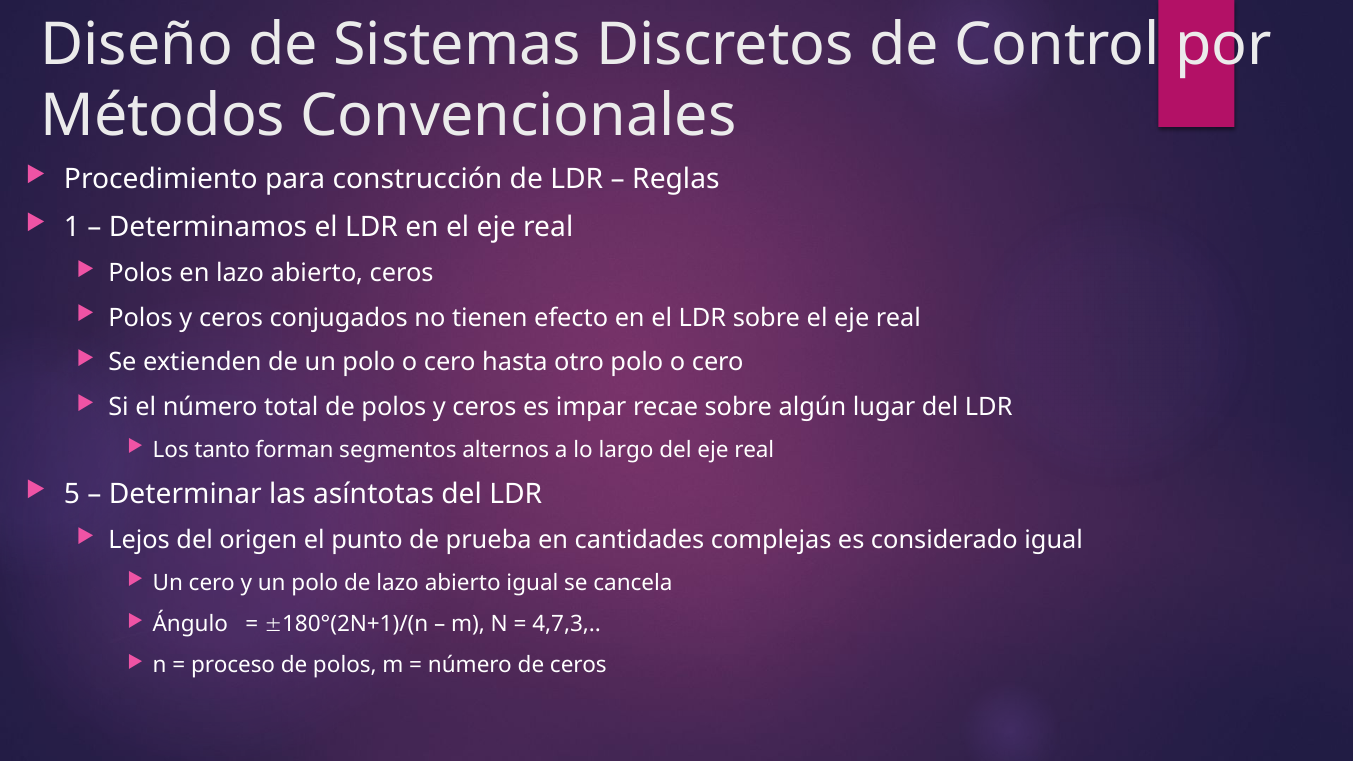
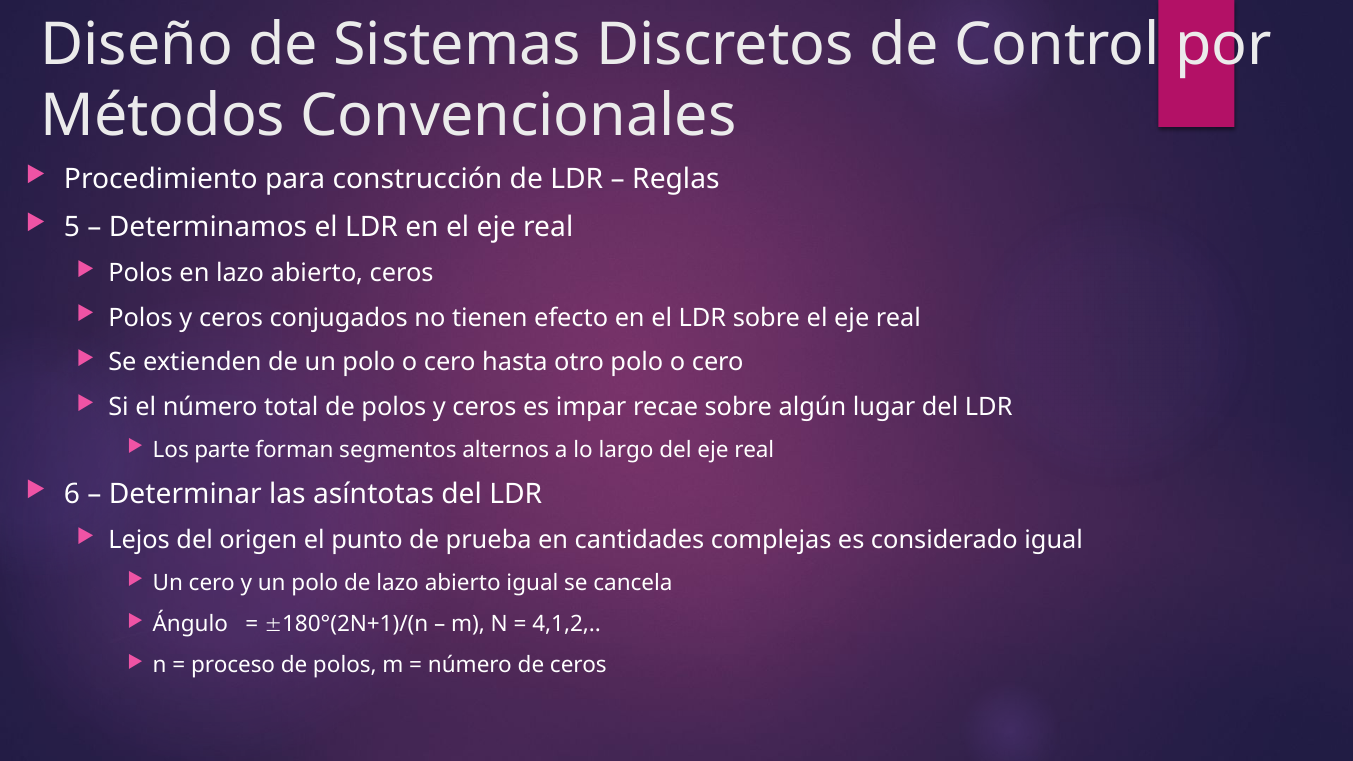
1: 1 -> 5 (72, 227)
tanto: tanto -> parte (222, 450)
5: 5 -> 6 (72, 495)
4,7,3: 4,7,3 -> 4,1,2 (567, 624)
